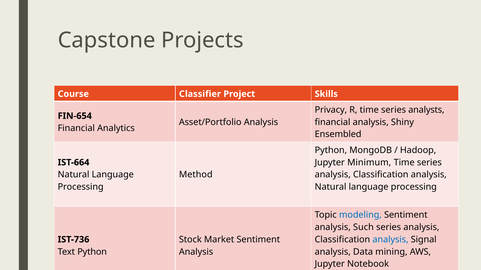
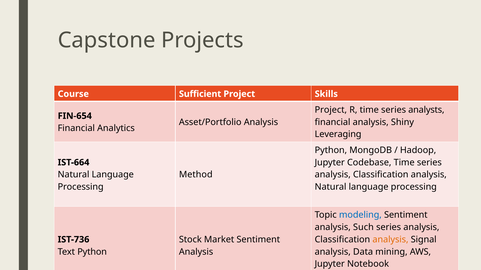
Classifier: Classifier -> Sufficient (200, 94)
Privacy: Privacy -> Project (331, 110)
Ensembled: Ensembled -> Leveraging (338, 135)
Minimum: Minimum -> Codebase (369, 163)
analysis colour: blue -> orange (390, 240)
